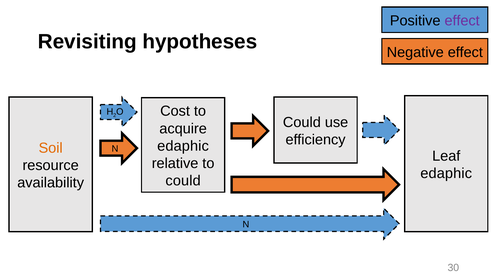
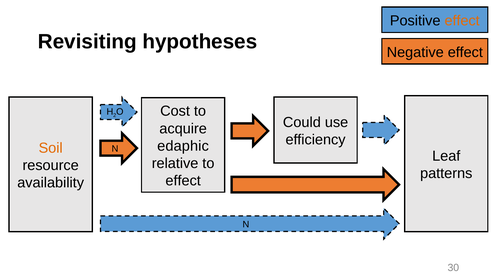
effect colour: purple -> orange (462, 21)
edaphic: edaphic -> patterns (446, 173)
could: could -> effect (183, 181)
